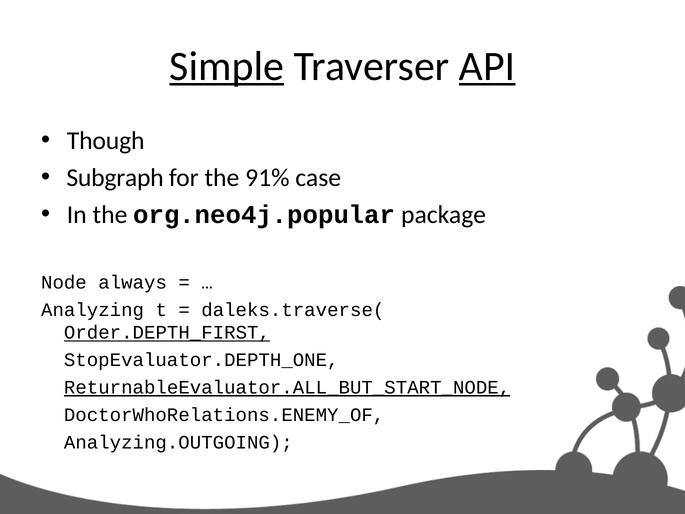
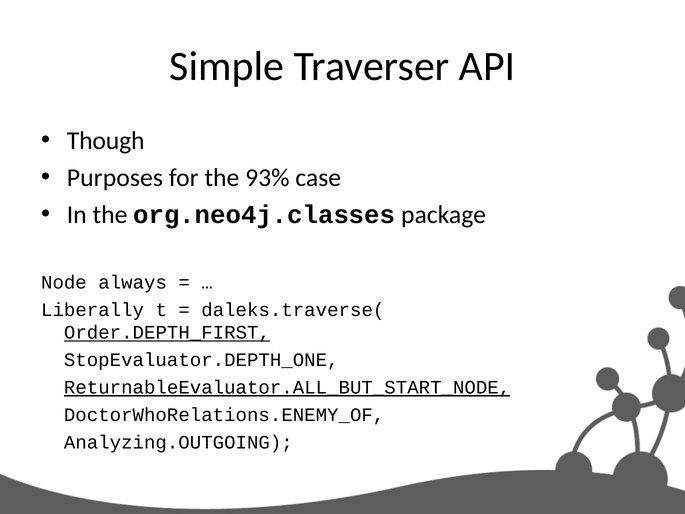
Simple underline: present -> none (227, 66)
API underline: present -> none (487, 66)
Subgraph: Subgraph -> Purposes (115, 177)
91%: 91% -> 93% (267, 177)
org.neo4j.popular: org.neo4j.popular -> org.neo4j.classes (264, 214)
Analyzing: Analyzing -> Liberally (93, 310)
